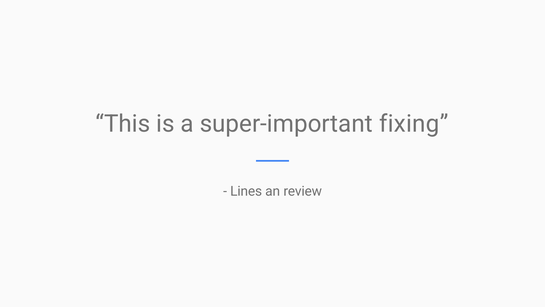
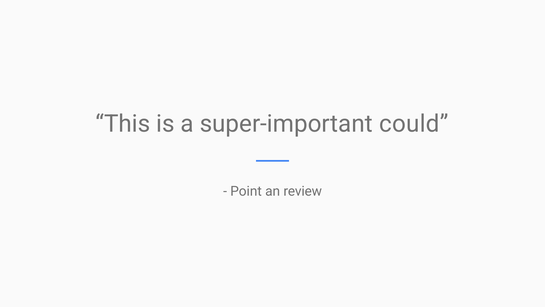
fixing: fixing -> could (414, 124)
Lines: Lines -> Point (246, 191)
